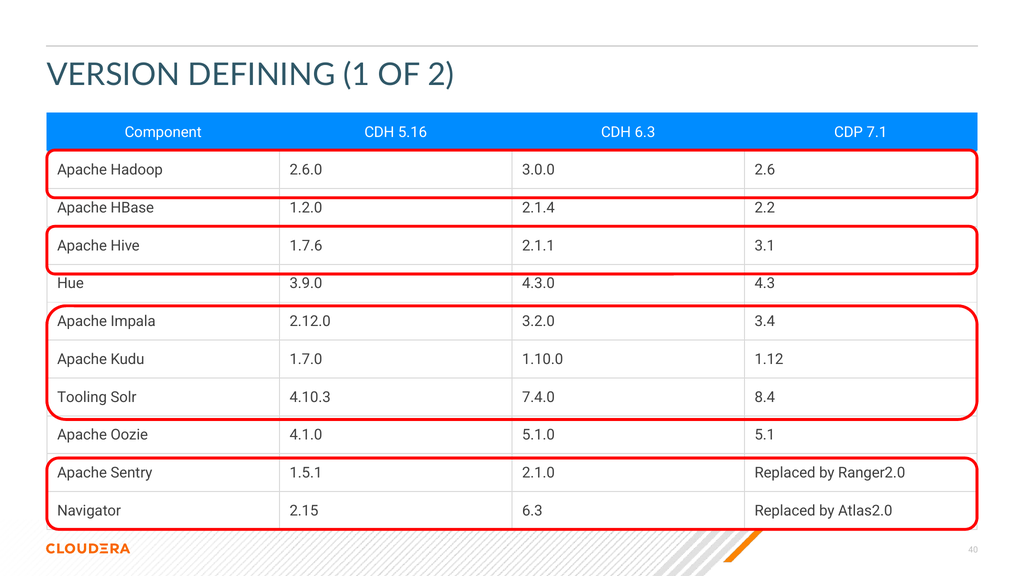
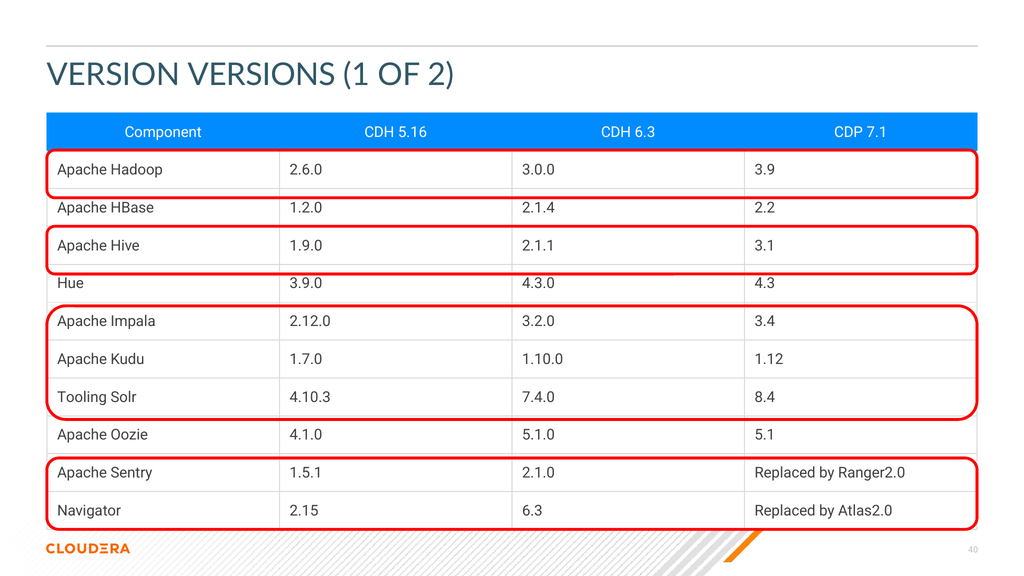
DEFINING: DEFINING -> VERSIONS (262, 75)
2.6: 2.6 -> 3.9 (765, 170)
1.7.6: 1.7.6 -> 1.9.0 (306, 246)
